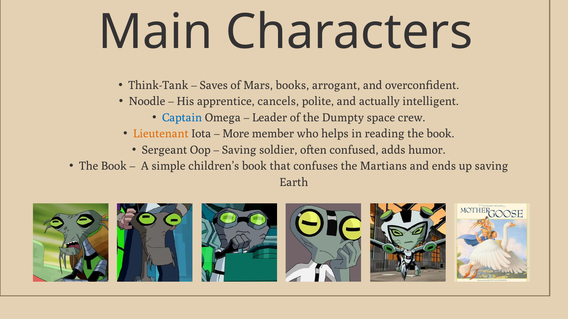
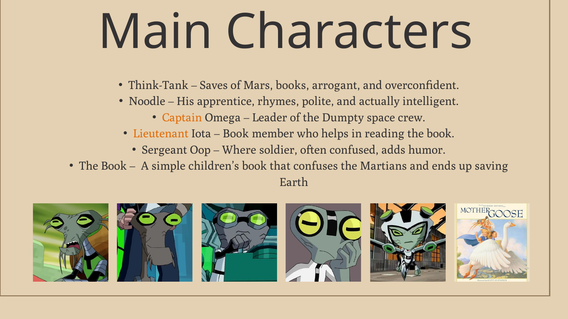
cancels: cancels -> rhymes (278, 102)
Captain colour: blue -> orange (182, 118)
More: More -> Book (236, 134)
Saving: Saving -> Where (239, 150)
